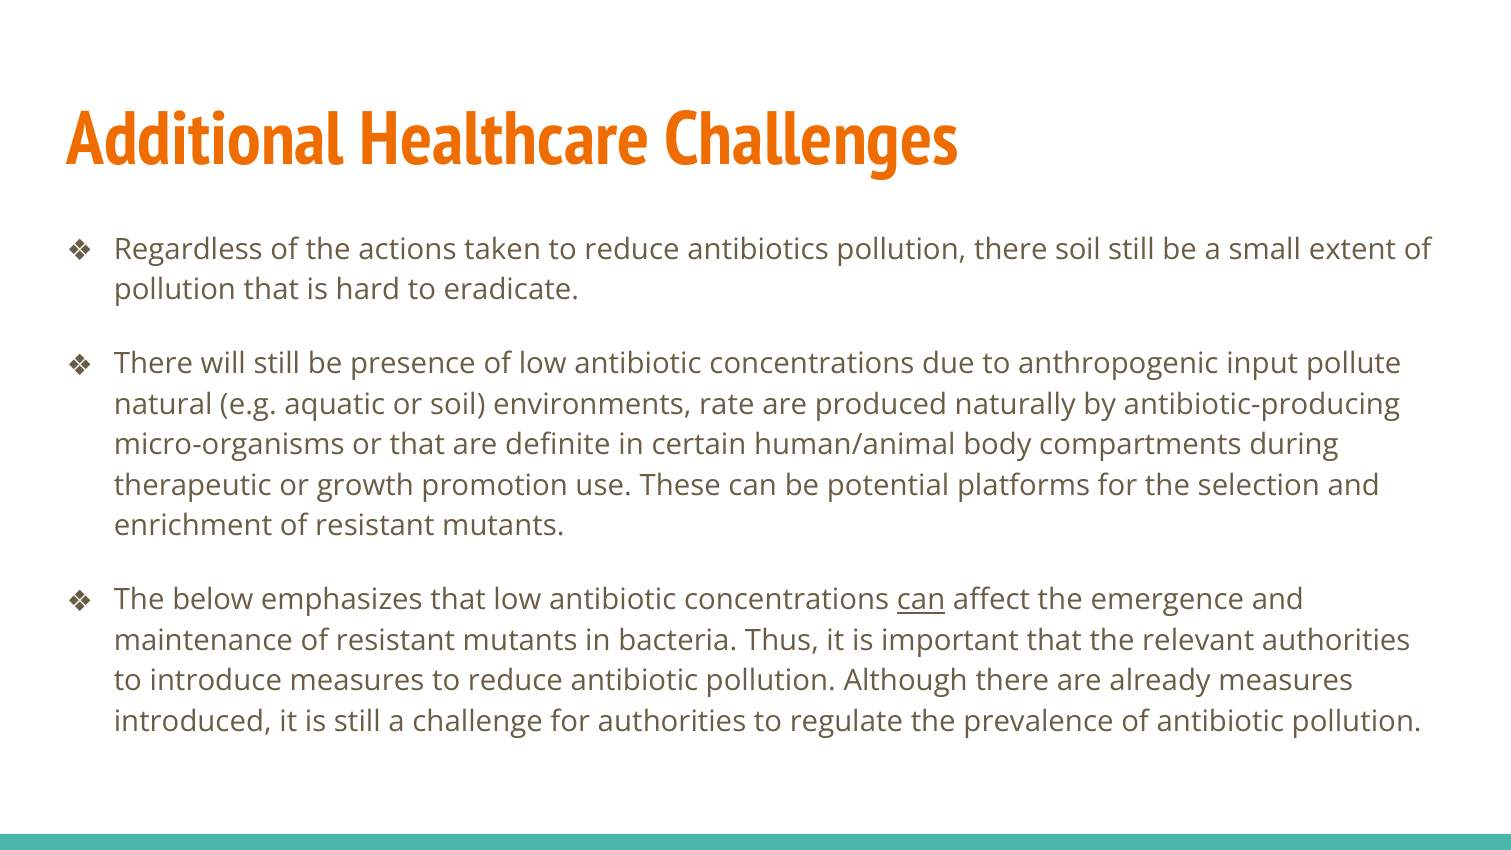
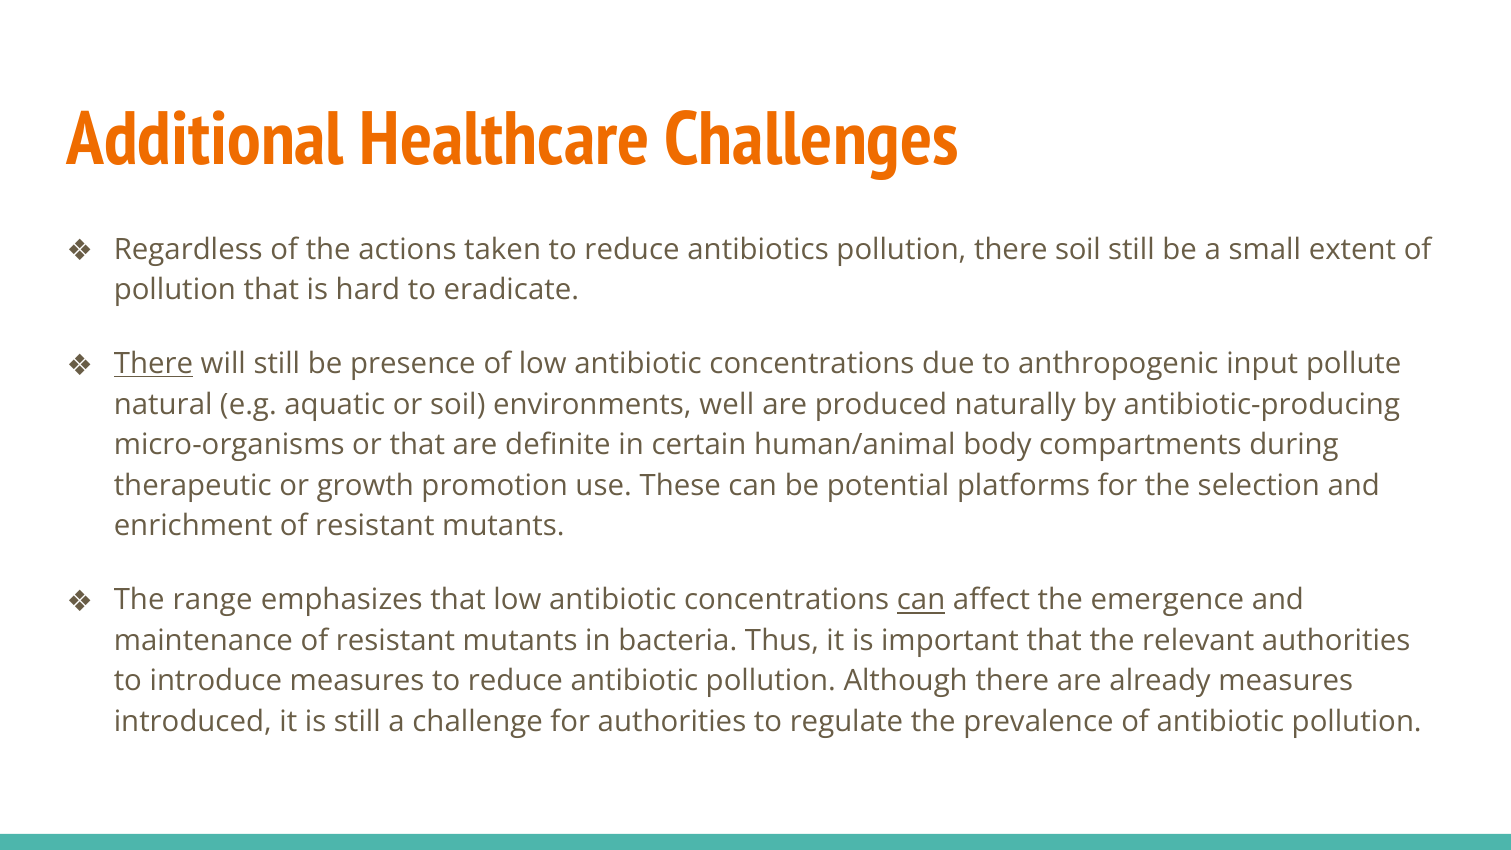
There underline: none -> present (153, 364)
rate: rate -> well (727, 404)
below: below -> range (213, 600)
